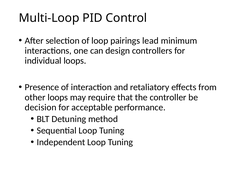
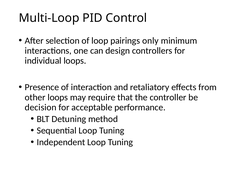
lead: lead -> only (150, 41)
